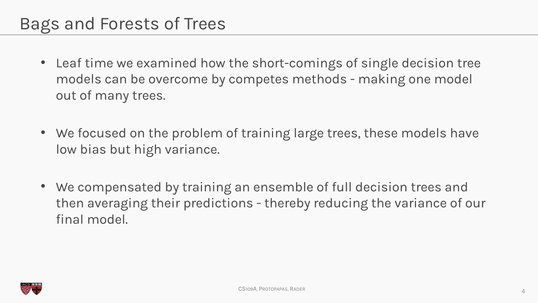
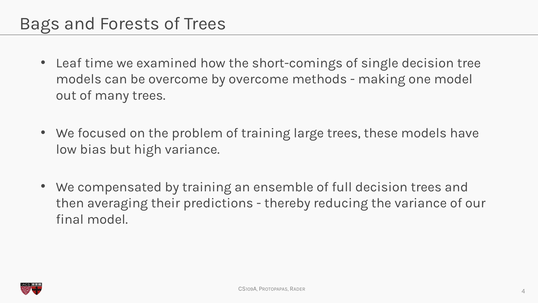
by competes: competes -> overcome (259, 79)
